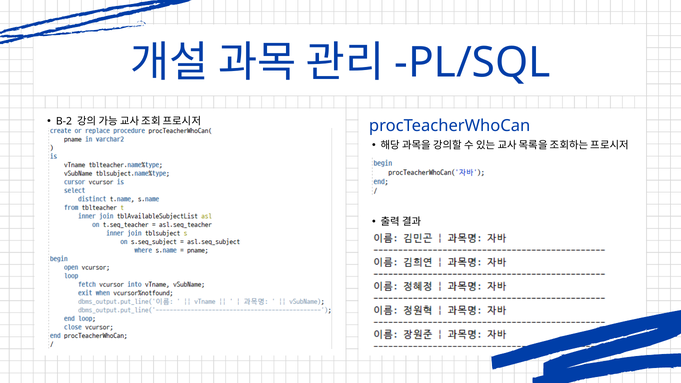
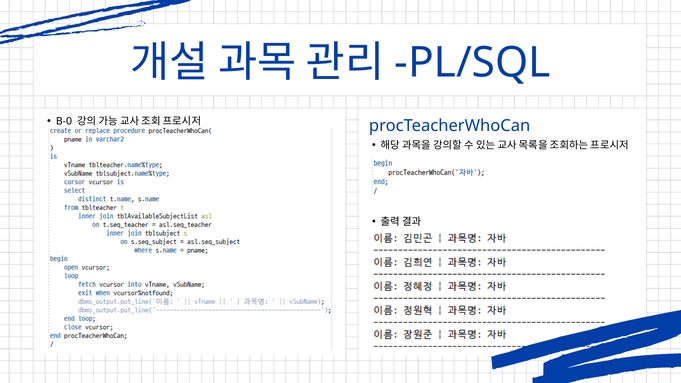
B-2: B-2 -> B-0 (64, 121)
